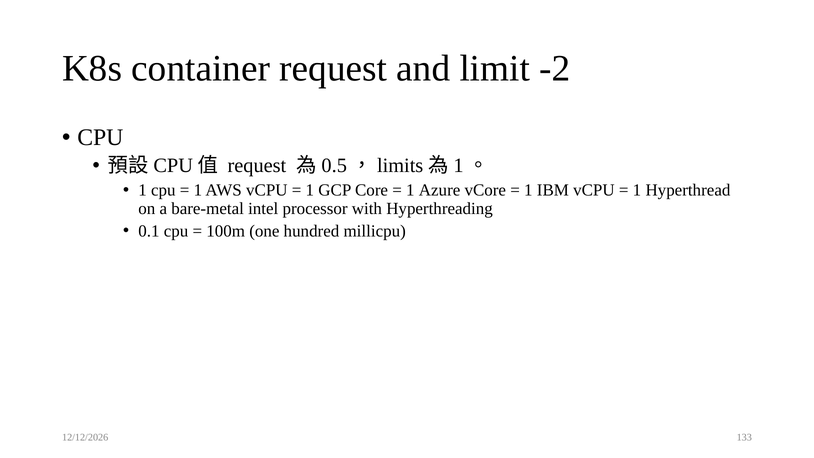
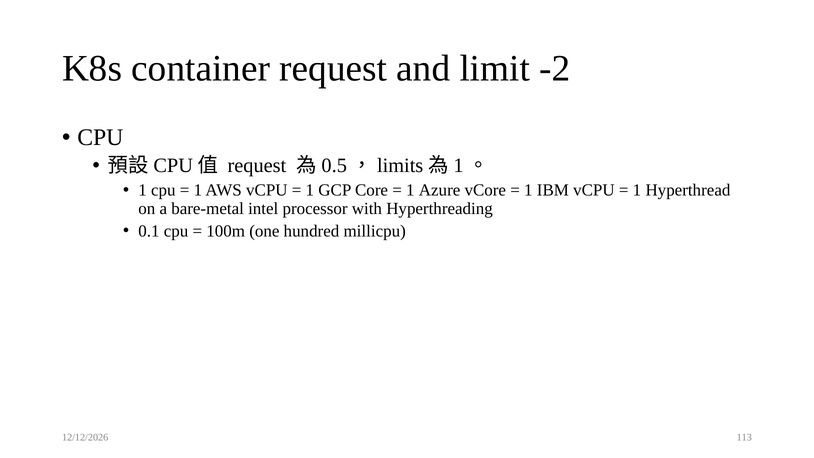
133: 133 -> 113 (744, 437)
